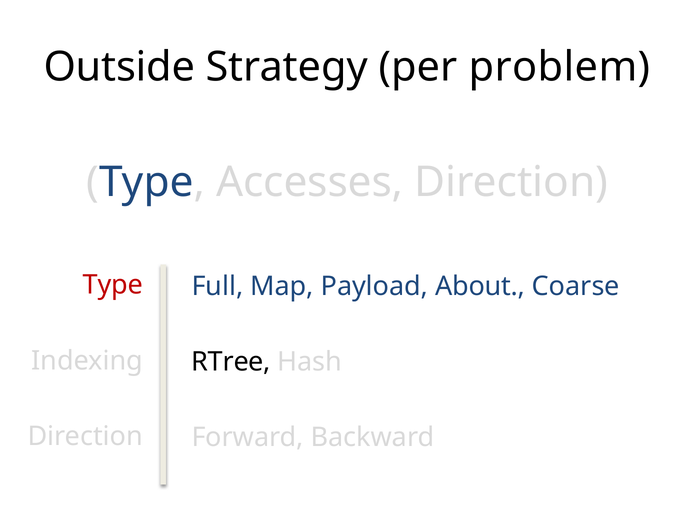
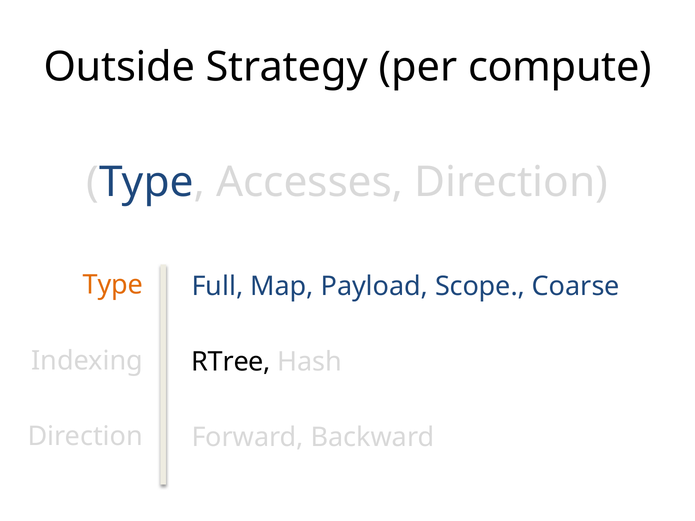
problem: problem -> compute (560, 67)
Type colour: red -> orange (113, 285)
About: About -> Scope (480, 286)
